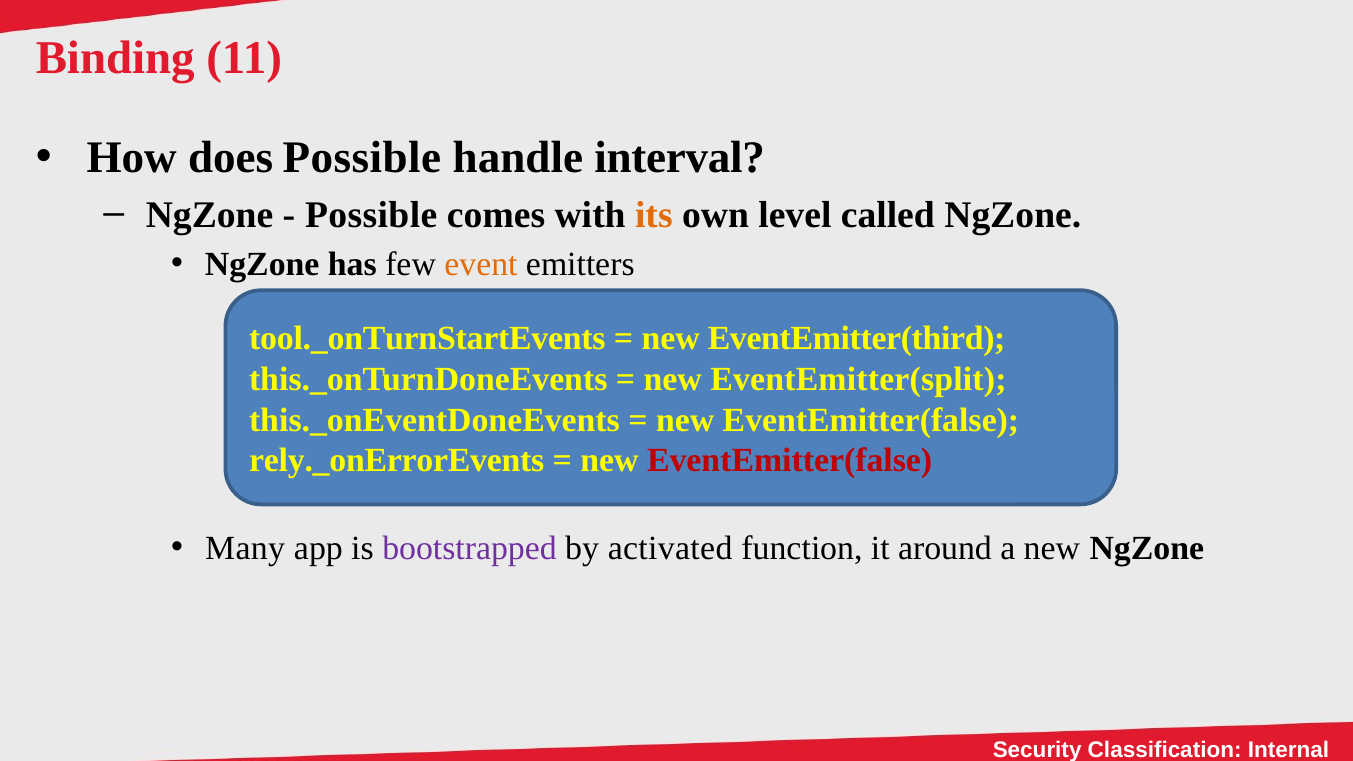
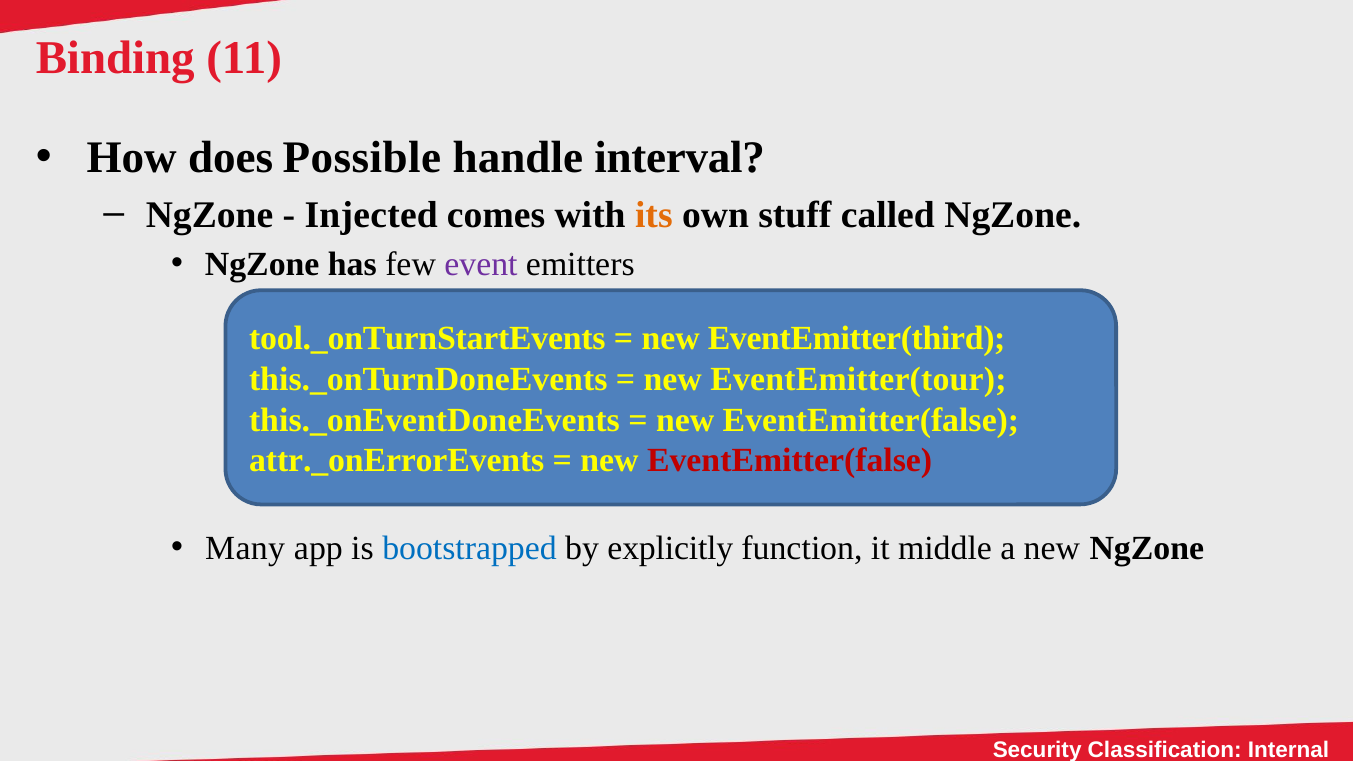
Possible: Possible -> Injected (371, 215)
level: level -> stuff (795, 215)
event colour: orange -> purple (481, 264)
EventEmitter(split: EventEmitter(split -> EventEmitter(tour (858, 379)
rely._onErrorEvents: rely._onErrorEvents -> attr._onErrorEvents (397, 461)
bootstrapped colour: purple -> blue (470, 548)
activated: activated -> explicitly (670, 548)
around: around -> middle (945, 548)
